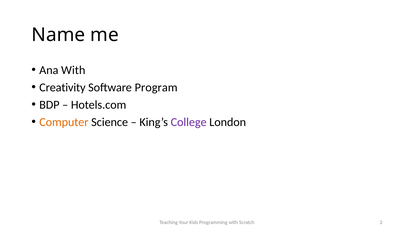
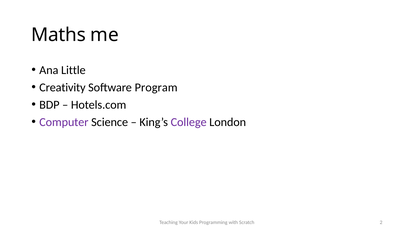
Name: Name -> Maths (59, 35)
Ana With: With -> Little (73, 70)
Computer colour: orange -> purple (64, 122)
